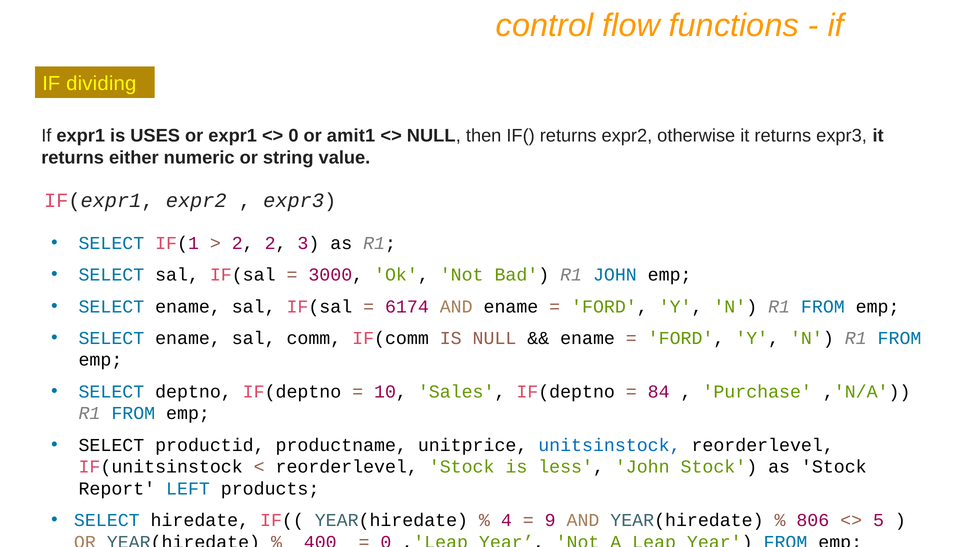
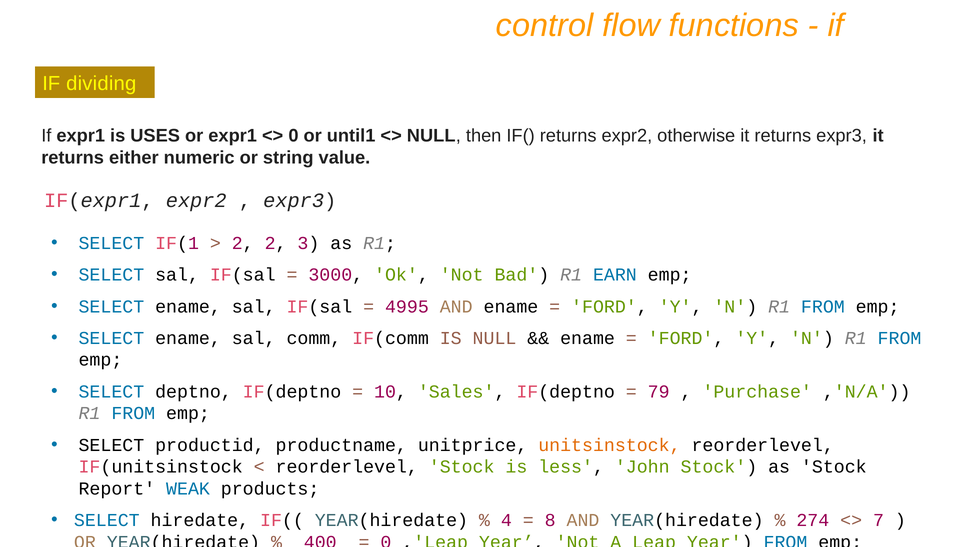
amit1: amit1 -> until1 (351, 136)
R1 JOHN: JOHN -> EARN (615, 275)
6174: 6174 -> 4995 (407, 307)
84: 84 -> 79 (659, 392)
unitsinstock colour: blue -> orange (609, 445)
LEFT: LEFT -> WEAK (188, 489)
9: 9 -> 8 (550, 521)
806: 806 -> 274 (813, 521)
5: 5 -> 7 (879, 521)
